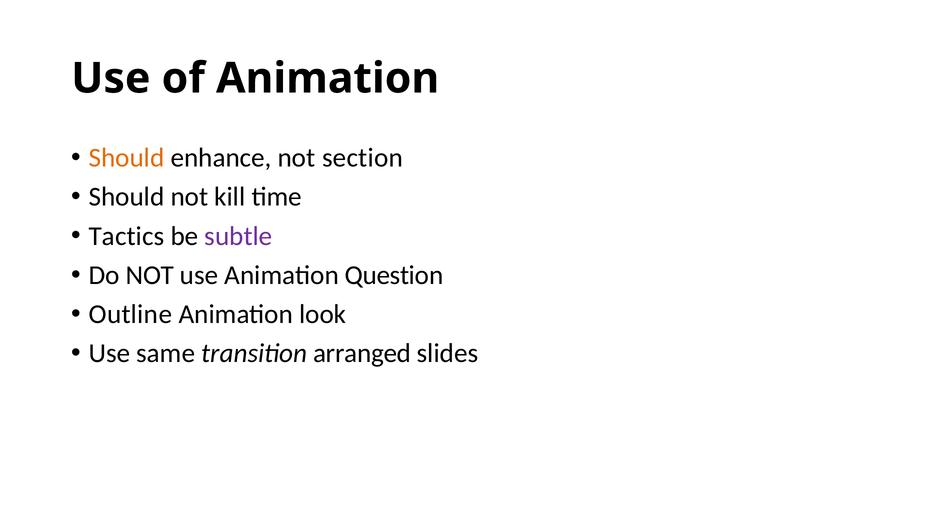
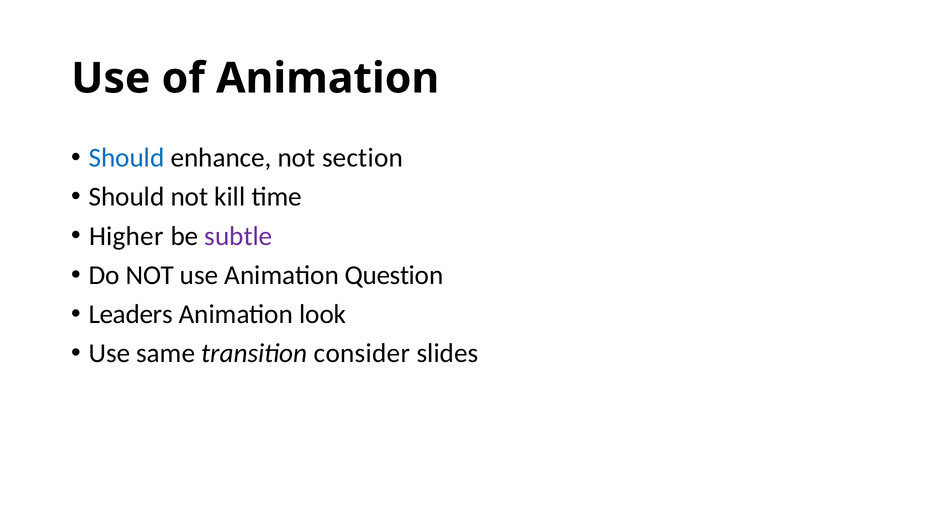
Should colour: orange -> blue (127, 158)
Tactics: Tactics -> Higher (126, 236)
Outline: Outline -> Leaders (131, 314)
arranged: arranged -> consider (362, 353)
